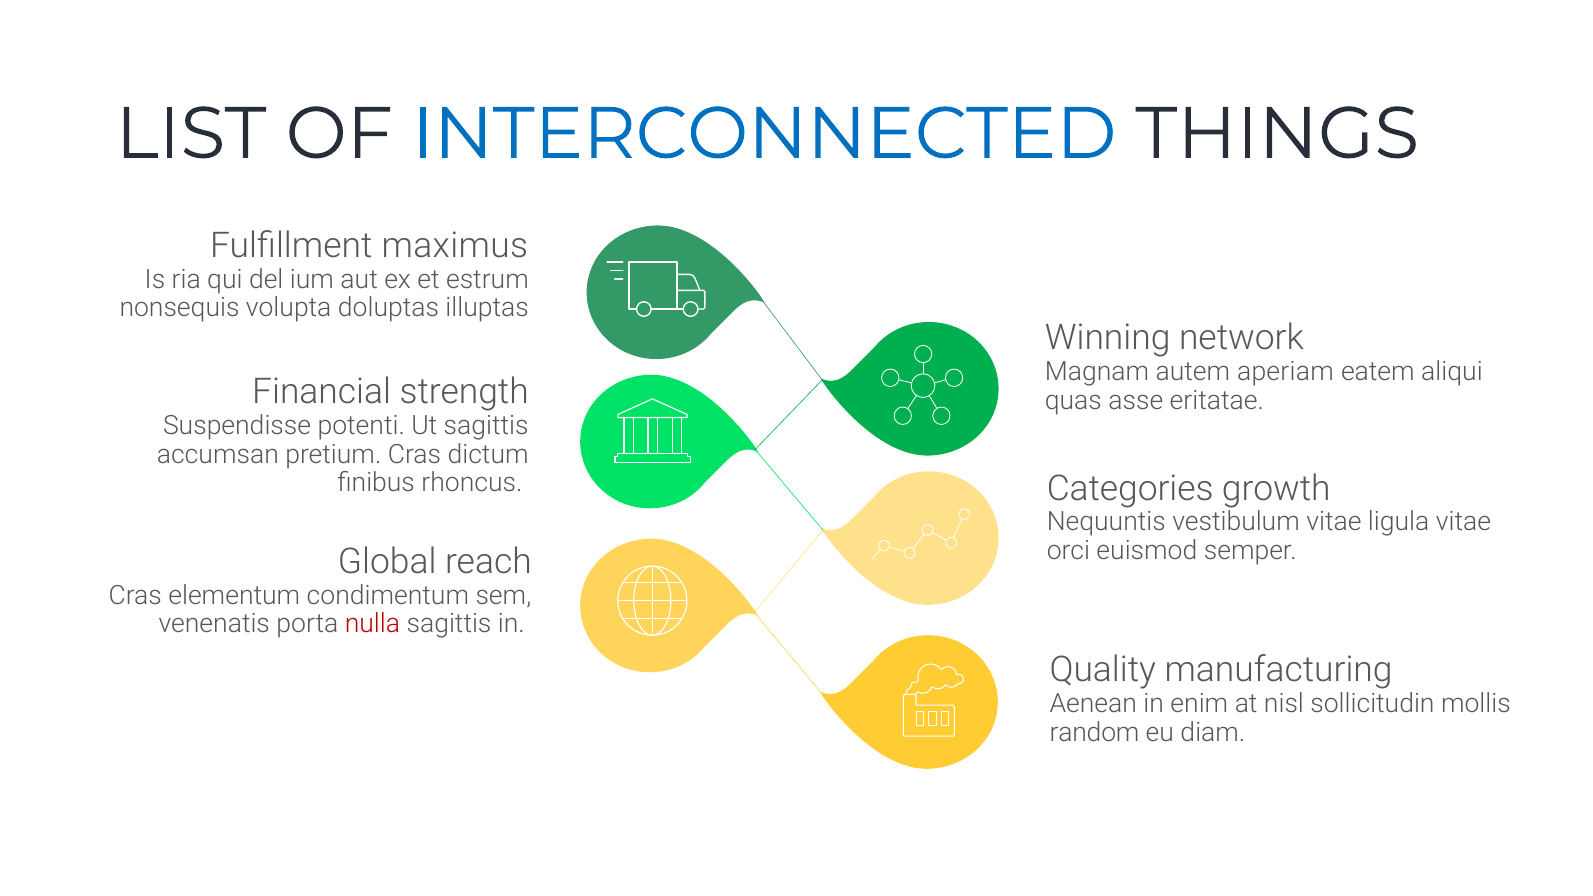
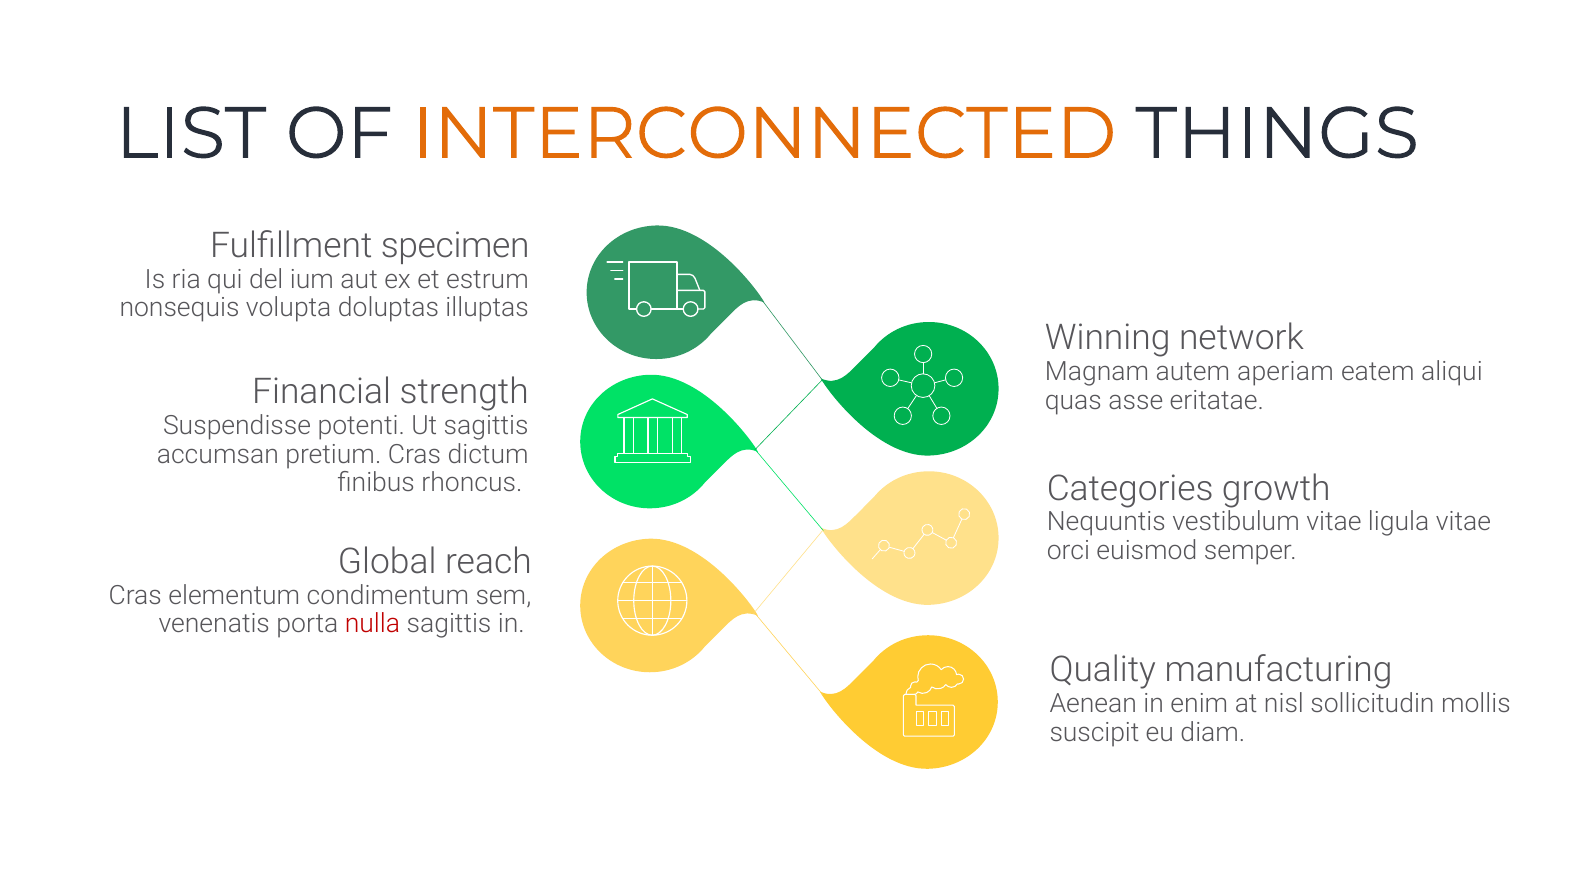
INTERCONNECTED colour: blue -> orange (764, 134)
maximus: maximus -> specimen (455, 246)
random: random -> suscipit (1094, 732)
